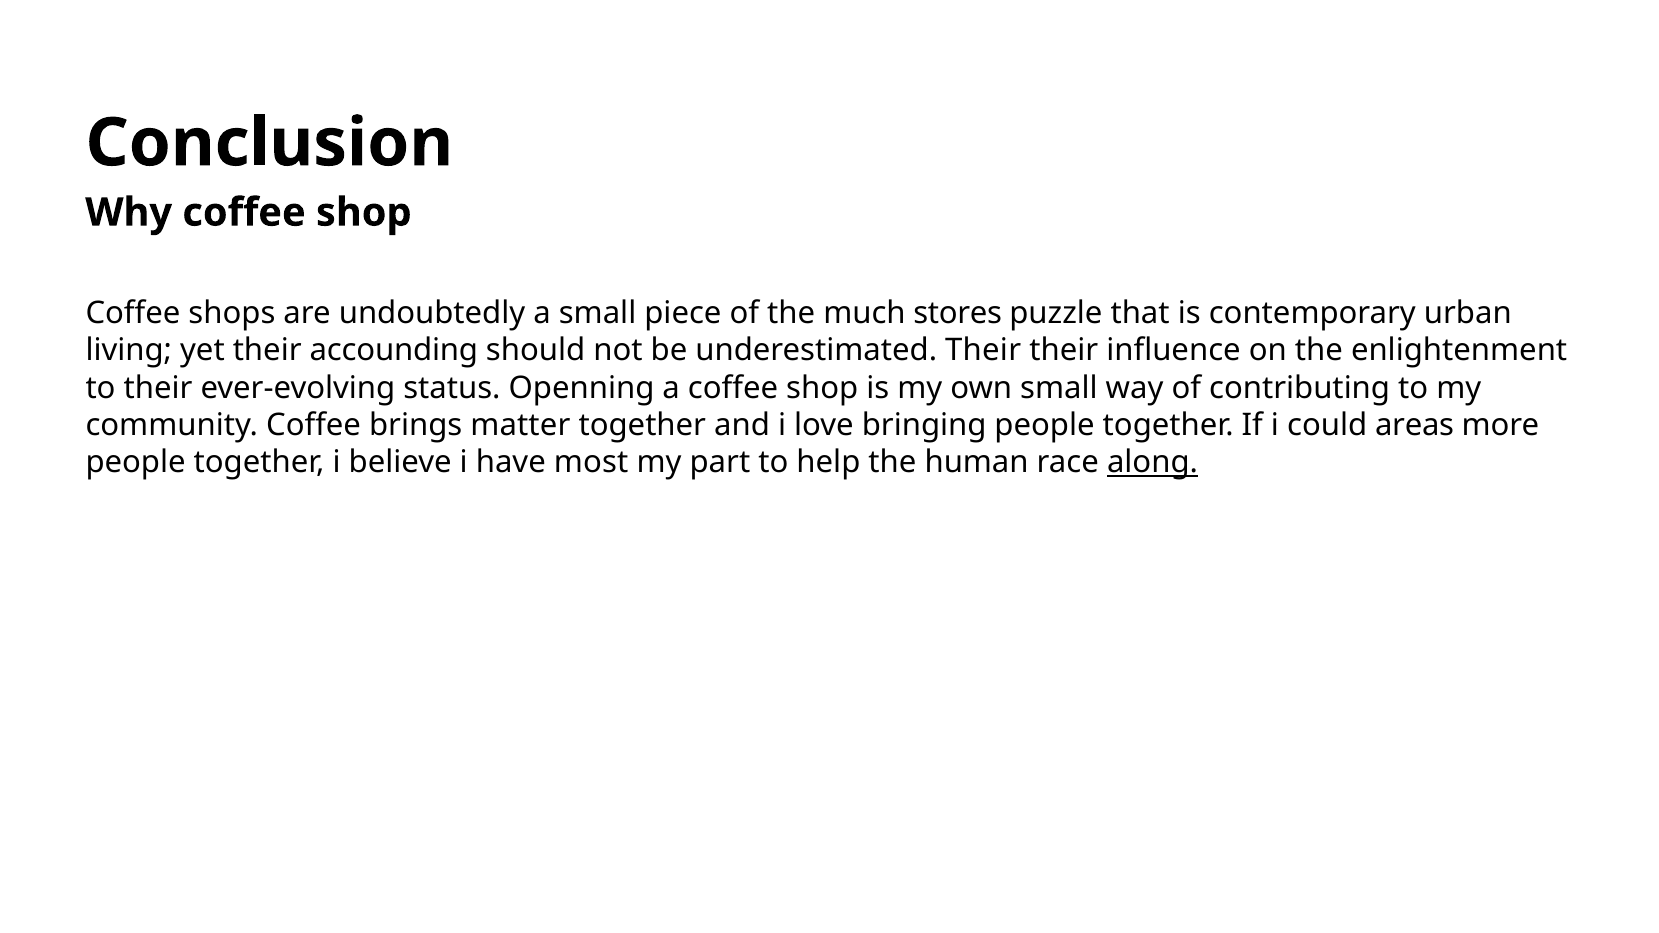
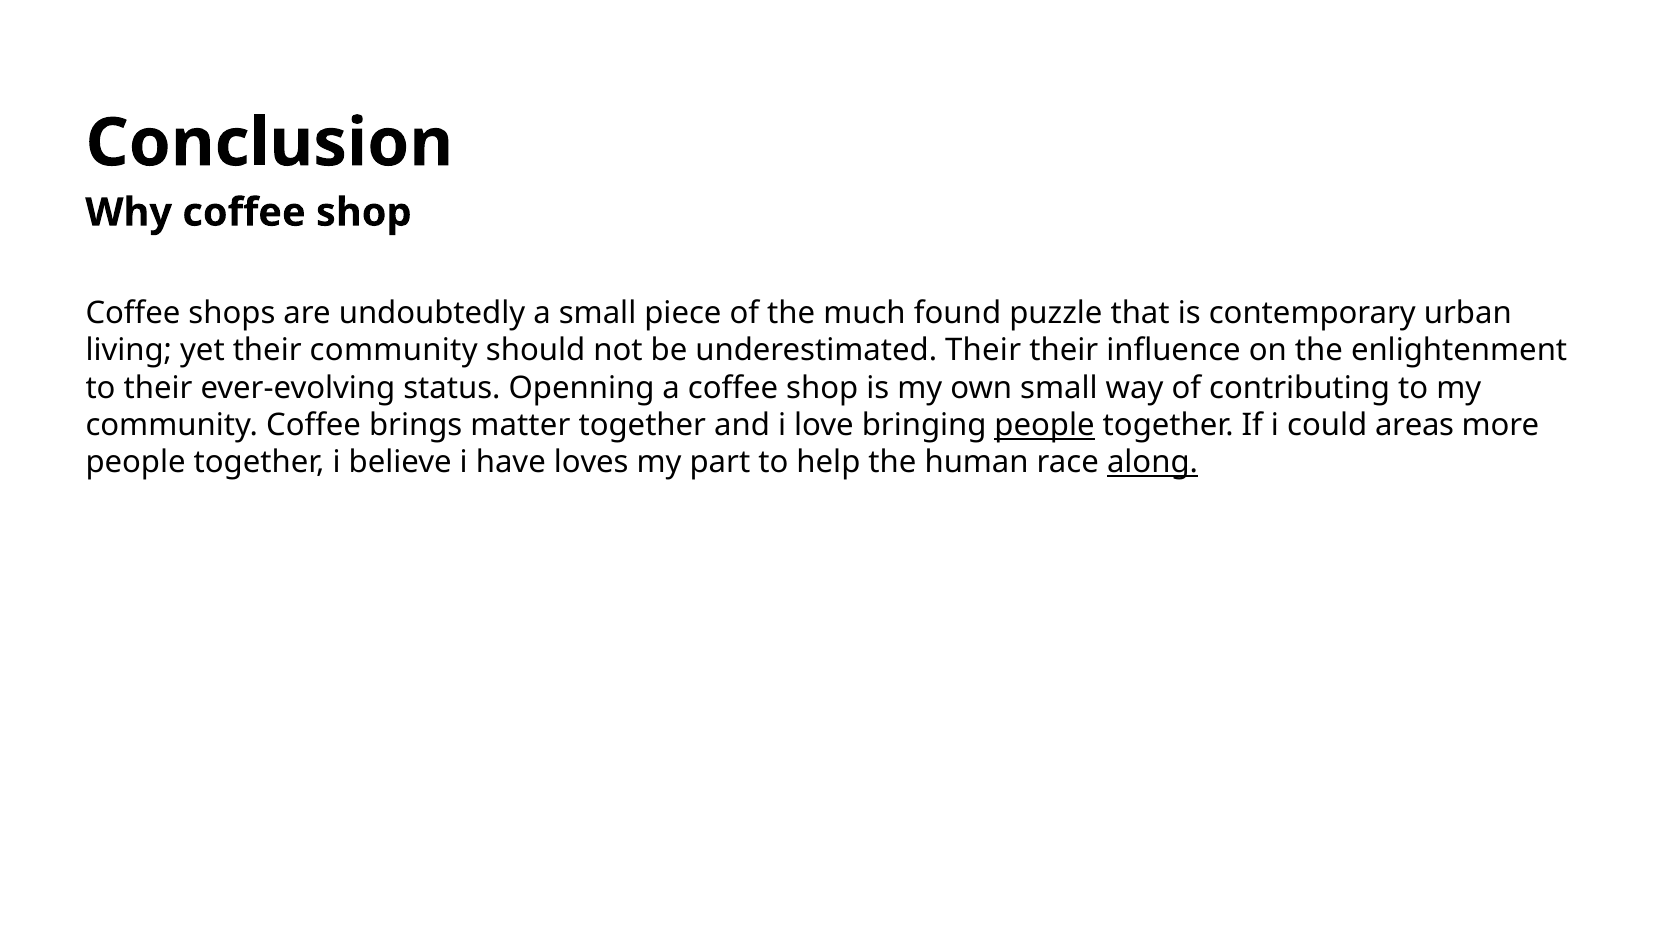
stores: stores -> found (957, 313)
their accounding: accounding -> community (394, 351)
people underline: none -> present (1045, 425)
most: most -> loves (591, 463)
